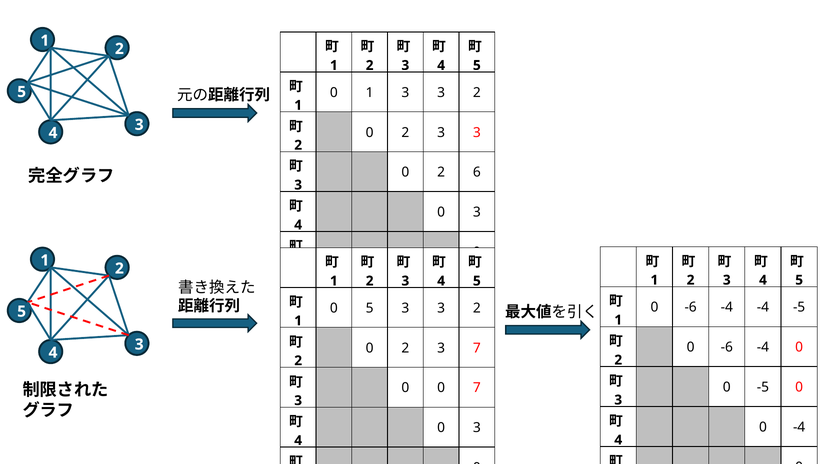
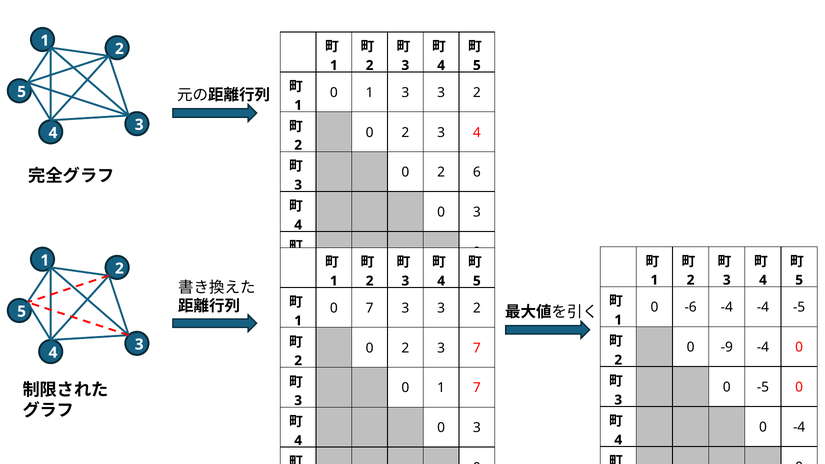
2 3 3: 3 -> 4 (477, 133)
0 5: 5 -> 7 (370, 308)
-6: -6 -> -9 (727, 347)
0: 0 -> 1 (441, 388)
